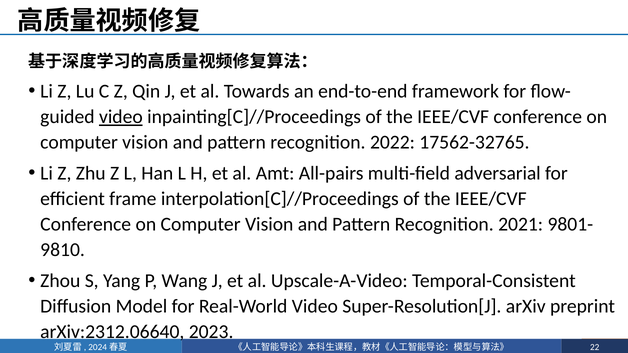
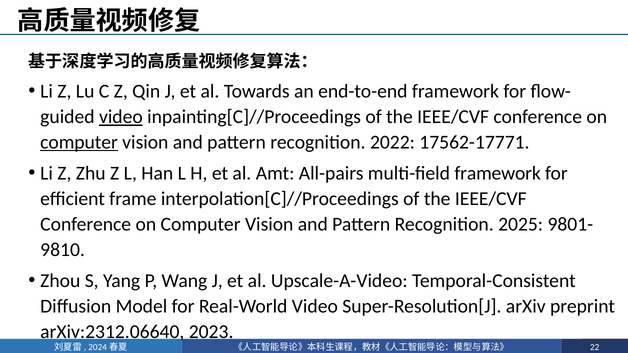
computer underline: none -> present (79, 142)
17562-32765: 17562-32765 -> 17562-17771 (474, 142)
multi-field adversarial: adversarial -> framework (498, 174)
2021: 2021 -> 2025 (521, 224)
